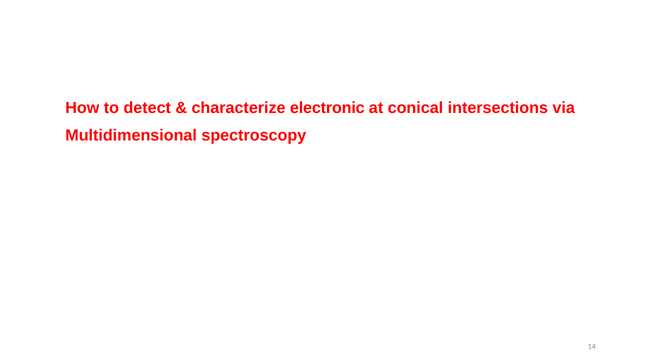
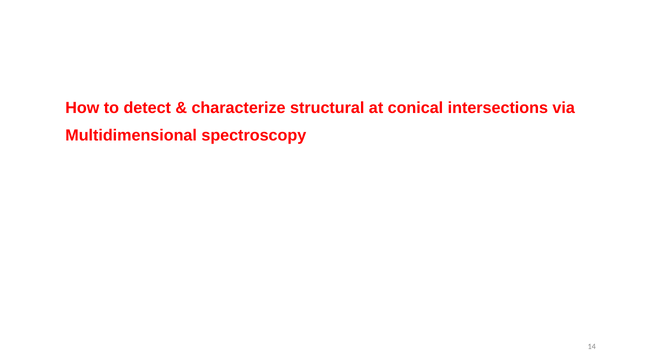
electronic: electronic -> structural (327, 108)
